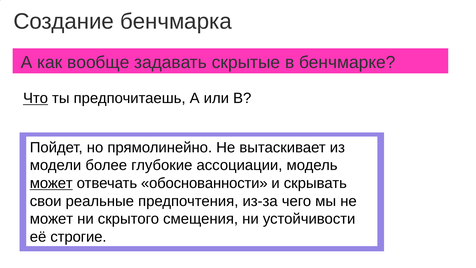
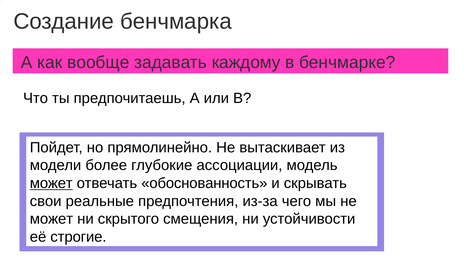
скрытые: скрытые -> каждому (246, 62)
Что underline: present -> none (36, 98)
обоснованности: обоснованности -> обоснованность (204, 183)
